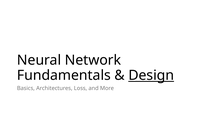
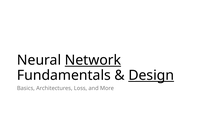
Network underline: none -> present (93, 60)
